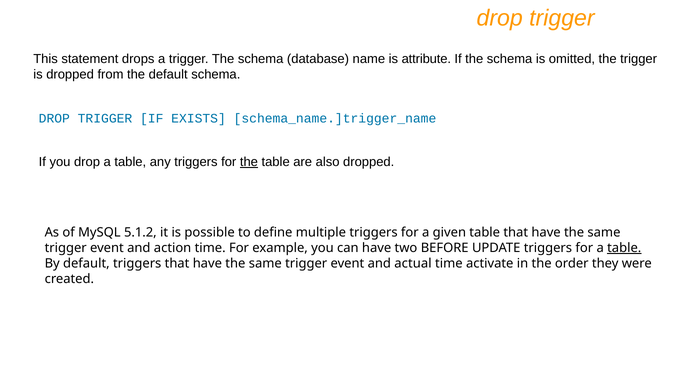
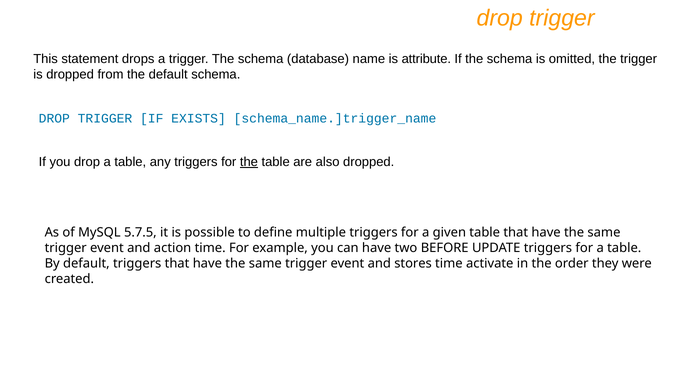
5.1.2: 5.1.2 -> 5.7.5 (140, 232)
table underline: present -> none (624, 248)
actual: actual -> stores (413, 263)
